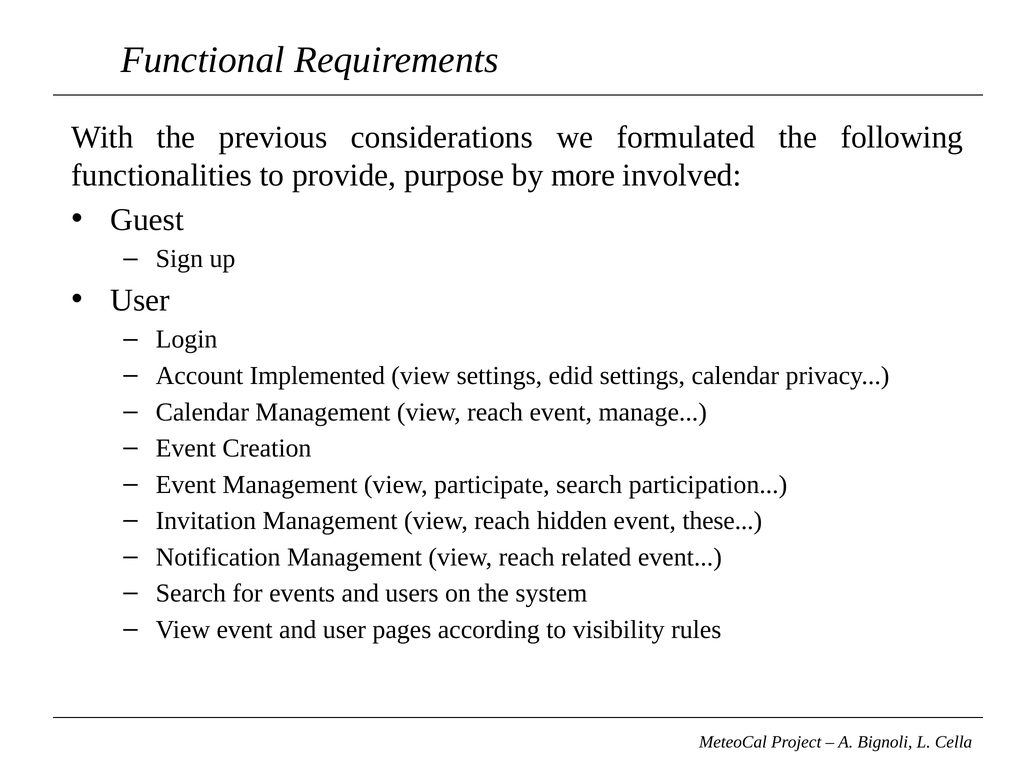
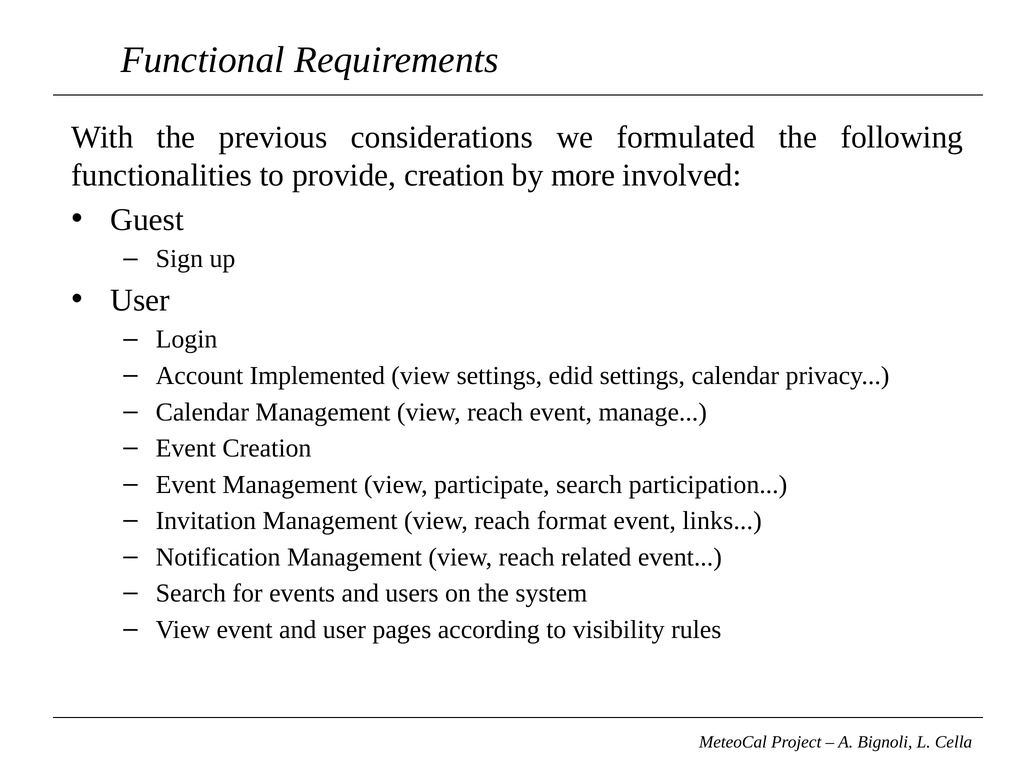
provide purpose: purpose -> creation (454, 175)
hidden: hidden -> format (572, 521)
these: these -> links (722, 521)
